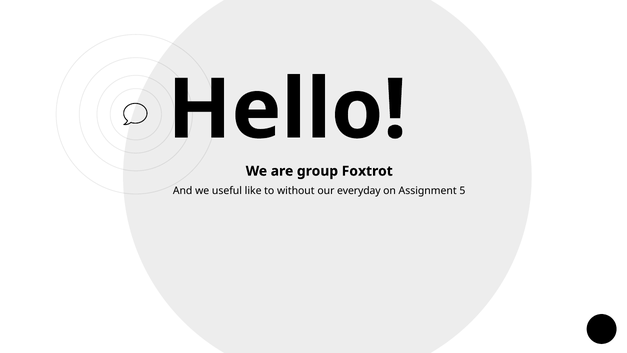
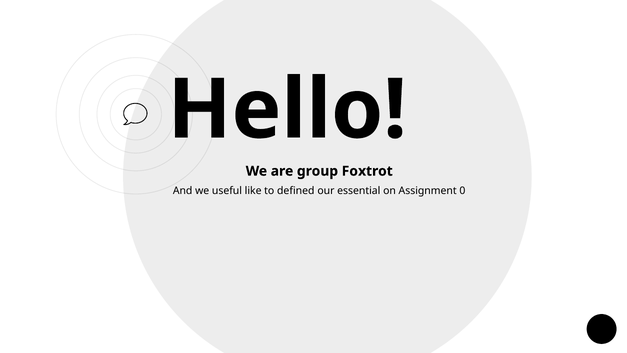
without: without -> defined (296, 191)
everyday: everyday -> essential (359, 191)
5: 5 -> 0 (462, 191)
